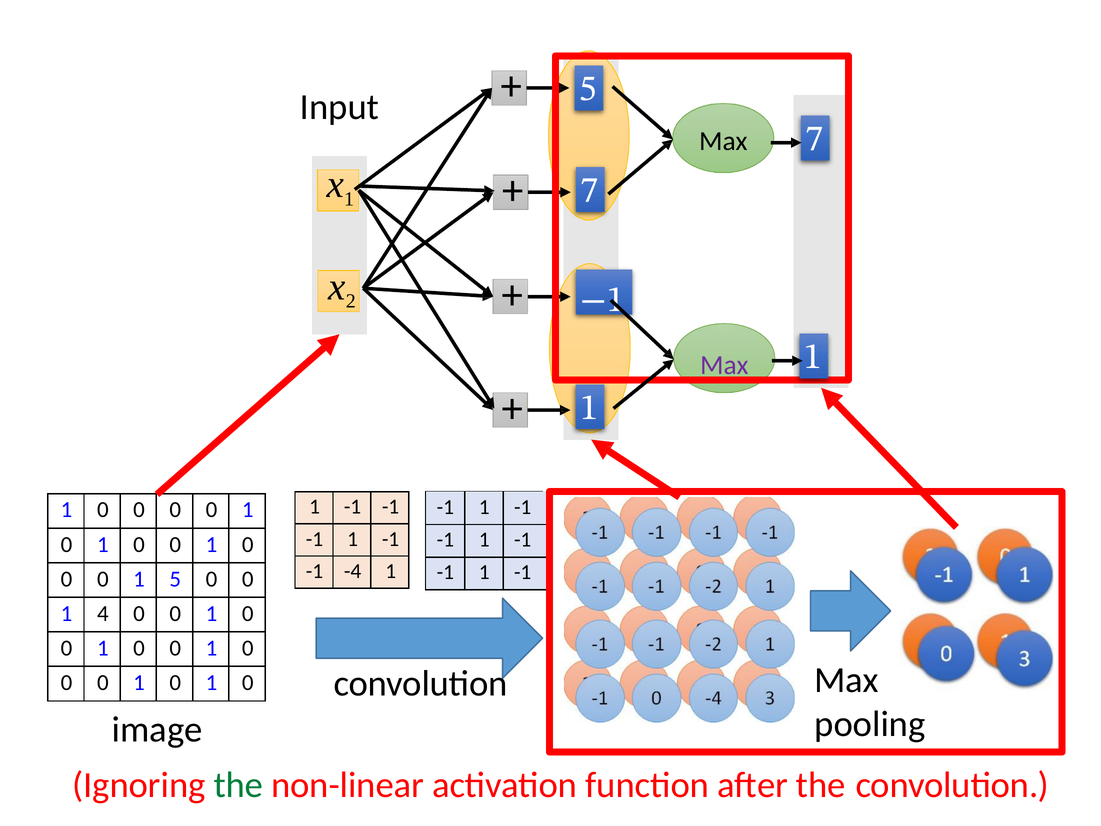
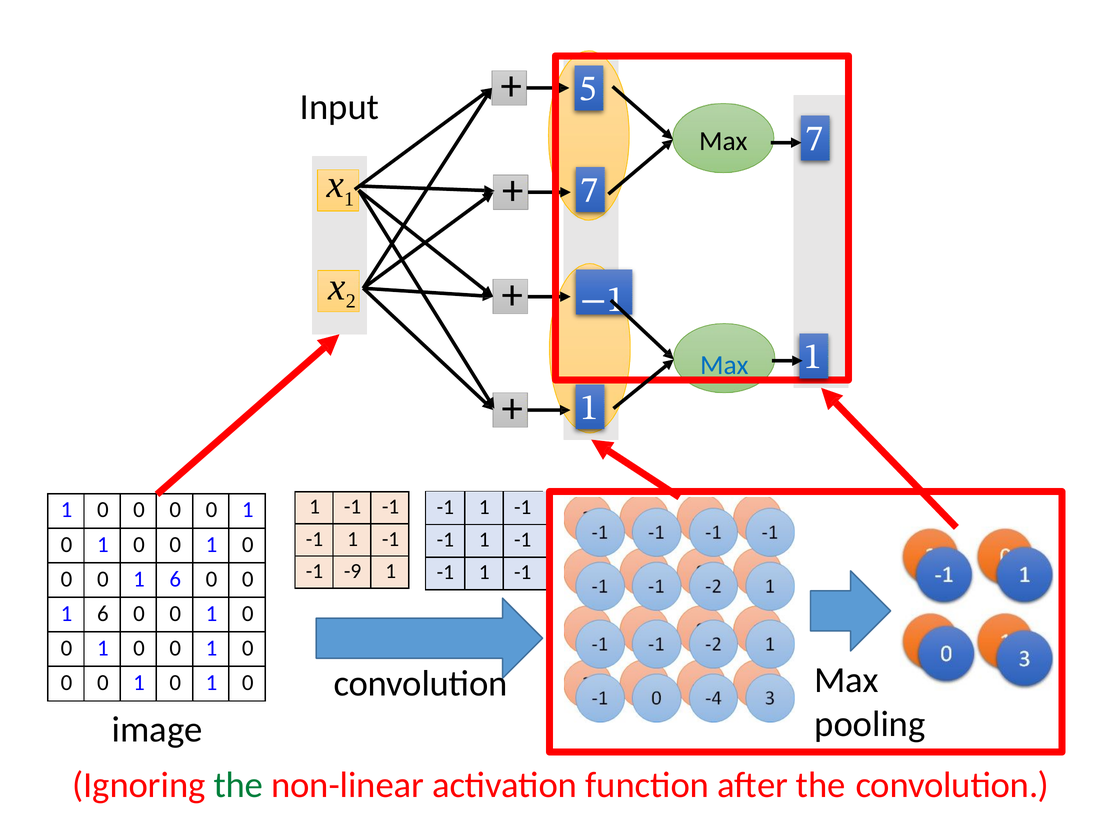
Max colour: purple -> blue (725, 365)
-4: -4 -> -9 (353, 571)
5: 5 -> 6 (175, 579)
4: 4 -> 6 (103, 614)
